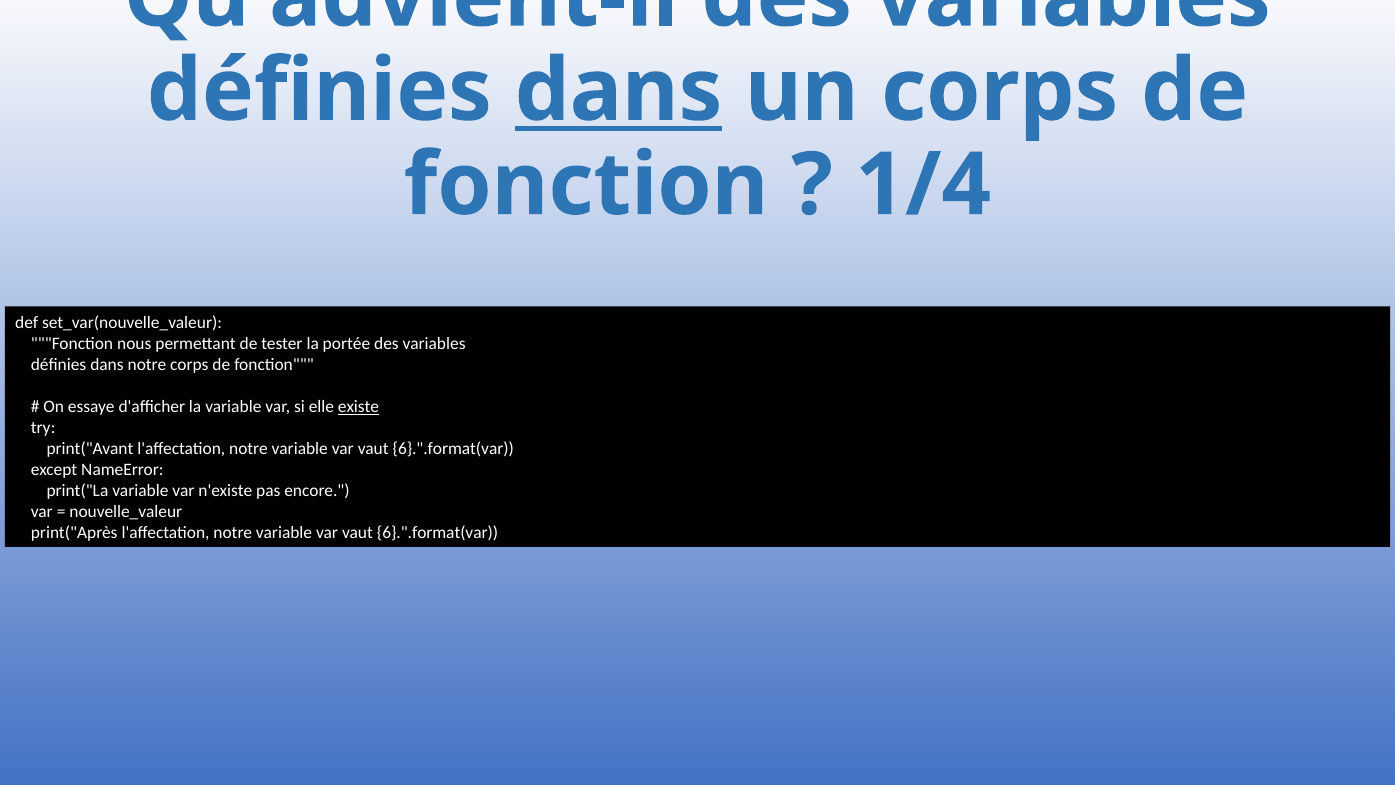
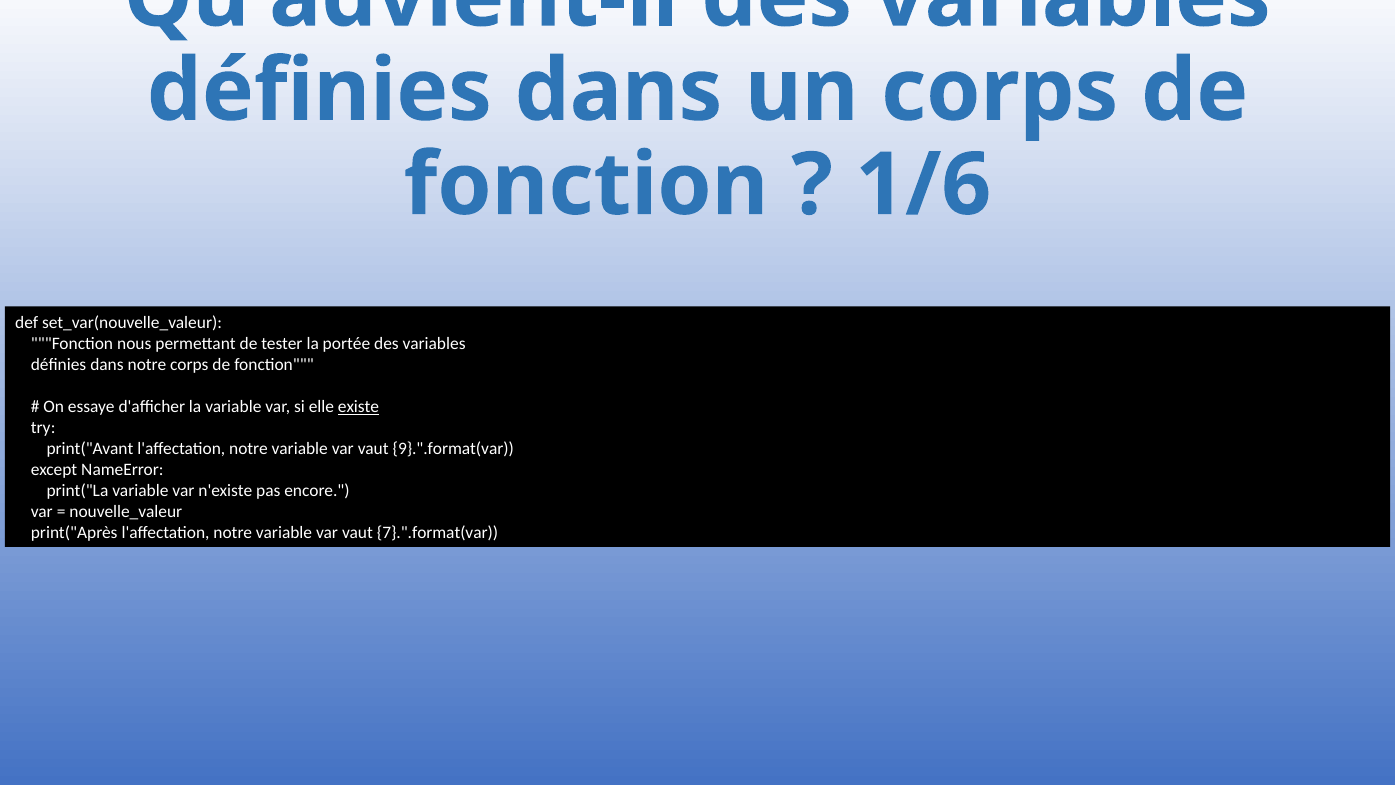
dans underline: present -> none (619, 91)
1/4: 1/4 -> 1/6 (923, 185)
6}.".format(var: 6}.".format(var -> 9}.".format(var (453, 449)
6}.".format(var: 6}.".format(var -> 7}.".format(var (437, 532)
